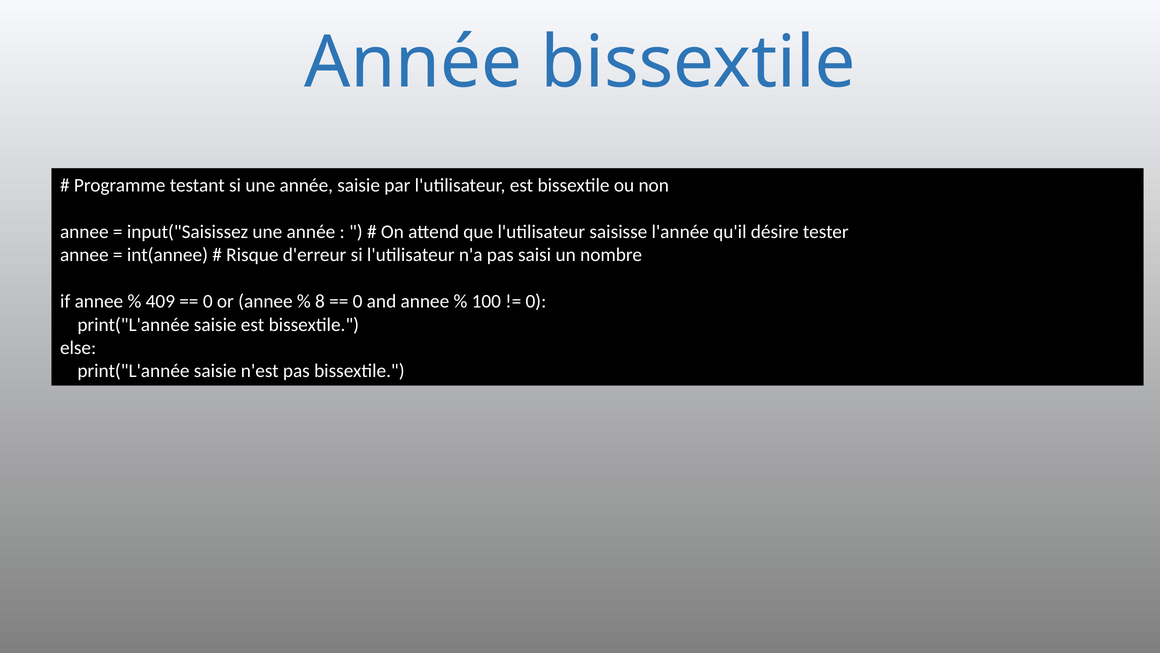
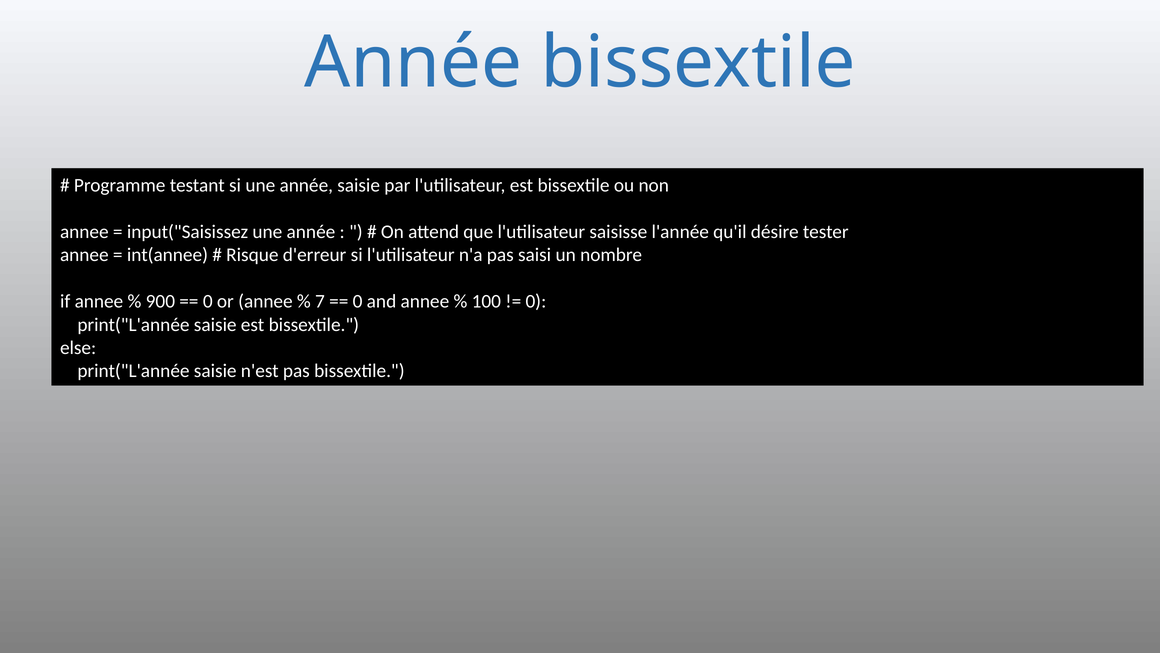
409: 409 -> 900 (160, 301)
8: 8 -> 7 (320, 301)
